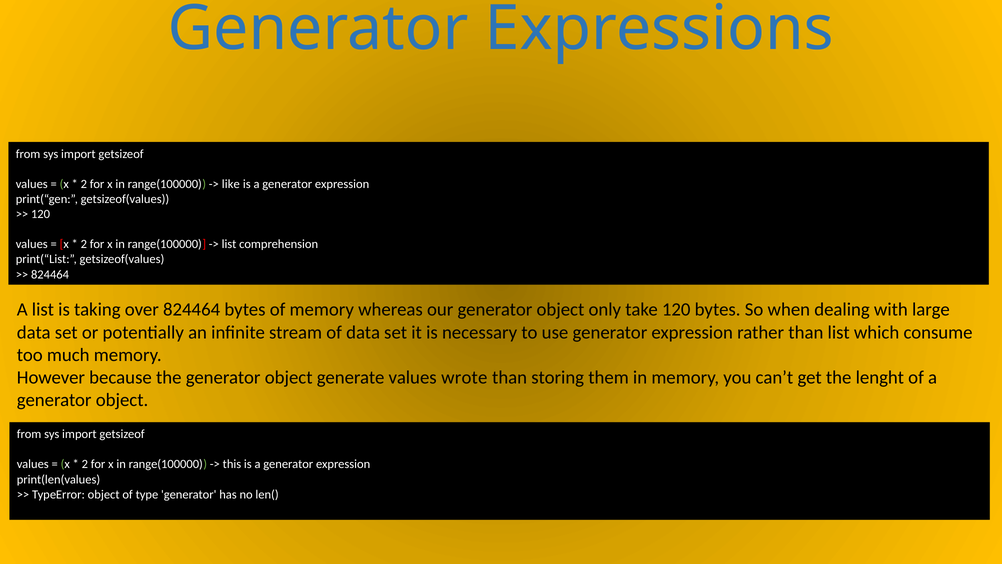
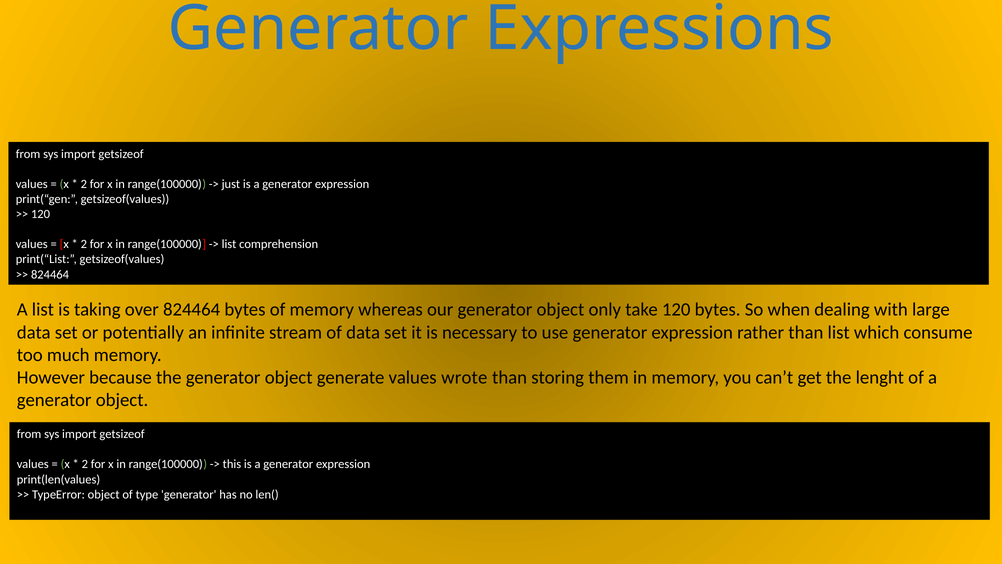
like: like -> just (231, 184)
